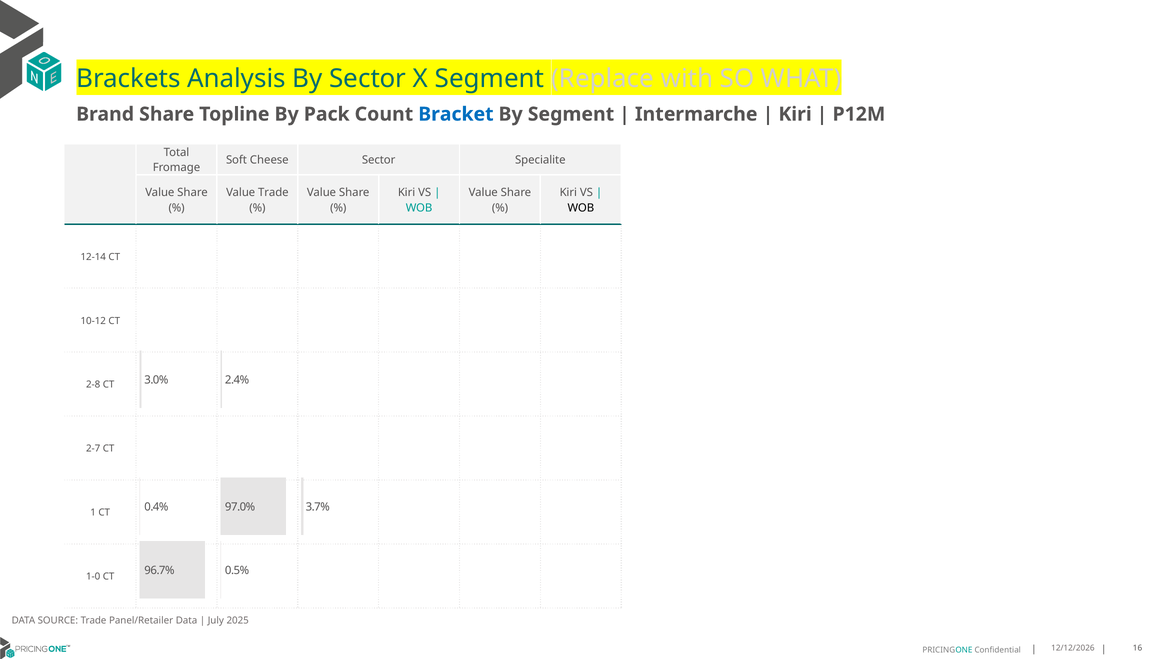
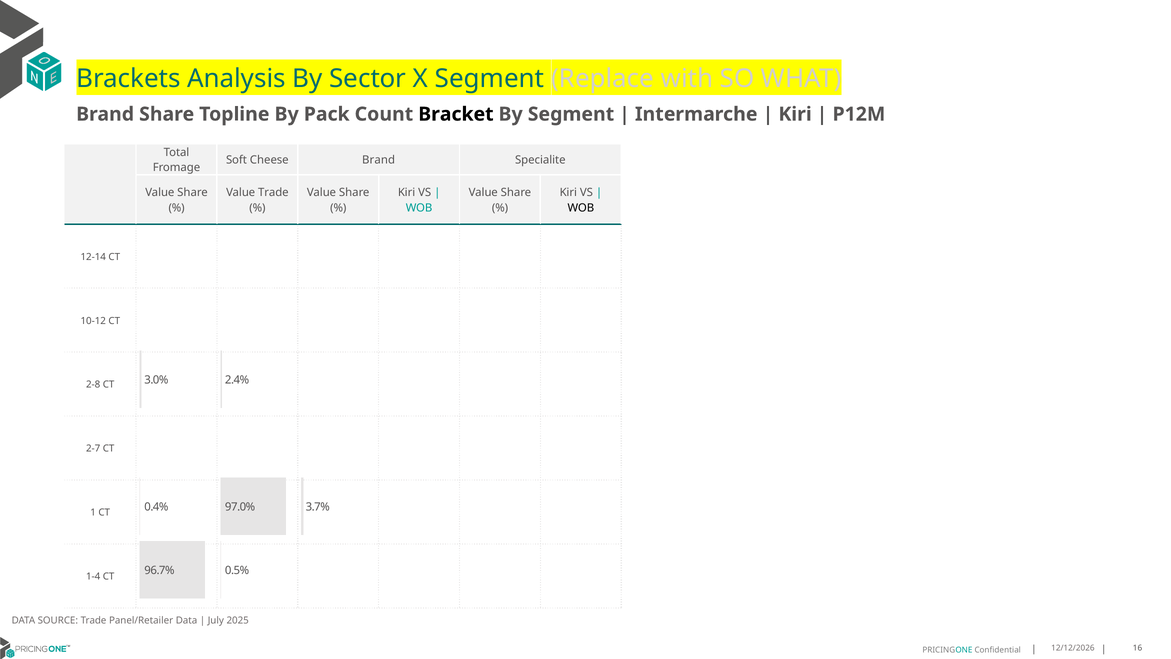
Bracket colour: blue -> black (456, 114)
Cheese Sector: Sector -> Brand (379, 160)
1-0: 1-0 -> 1-4 (93, 576)
